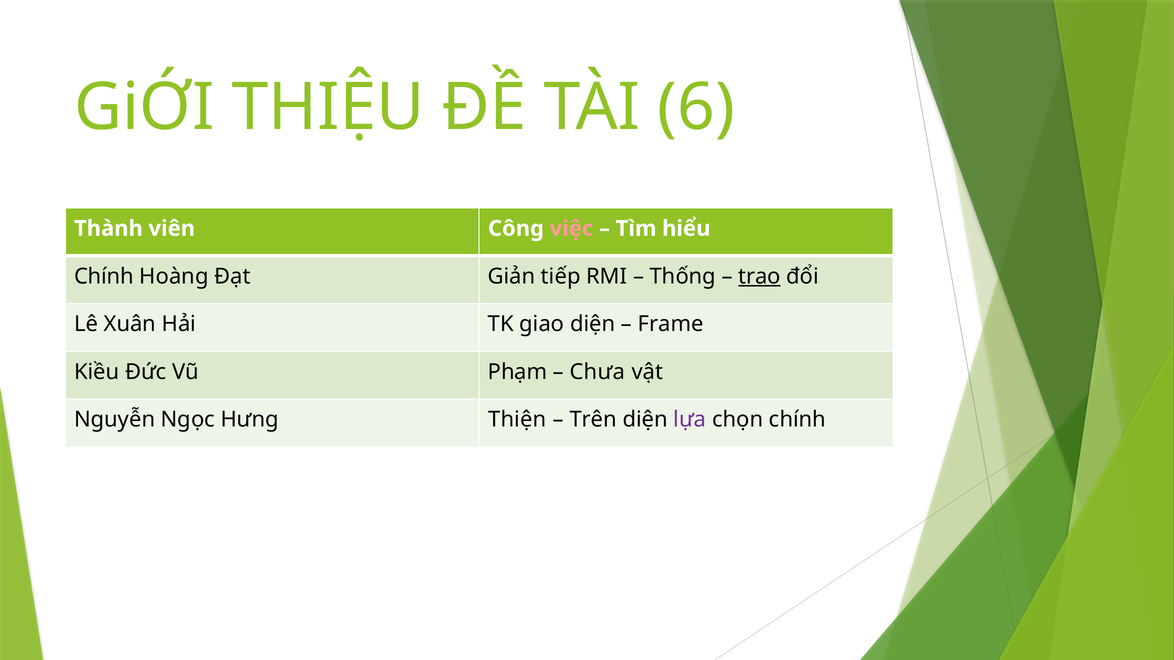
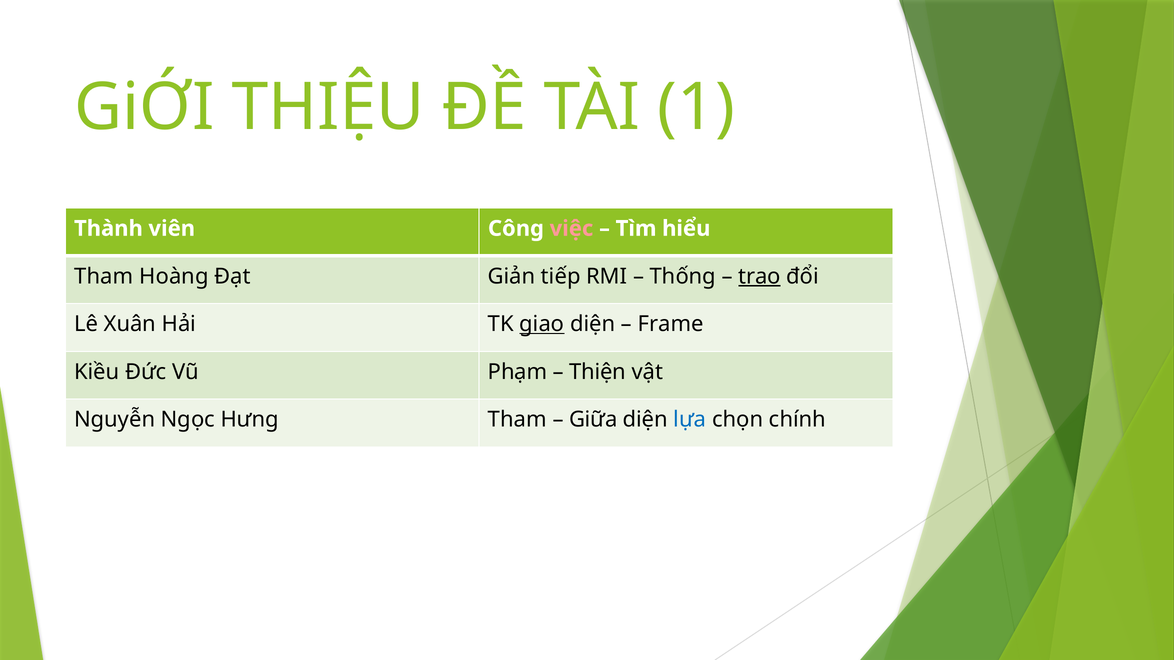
6: 6 -> 1 (696, 107)
Chính: Chính -> Tham (104, 276)
giao underline: none -> present (542, 324)
Chưa: Chưa -> Thiện (598, 372)
Hưng Thiện: Thiện -> Tham (517, 420)
Trên: Trên -> Giữa (593, 420)
lựa colour: purple -> blue (690, 420)
